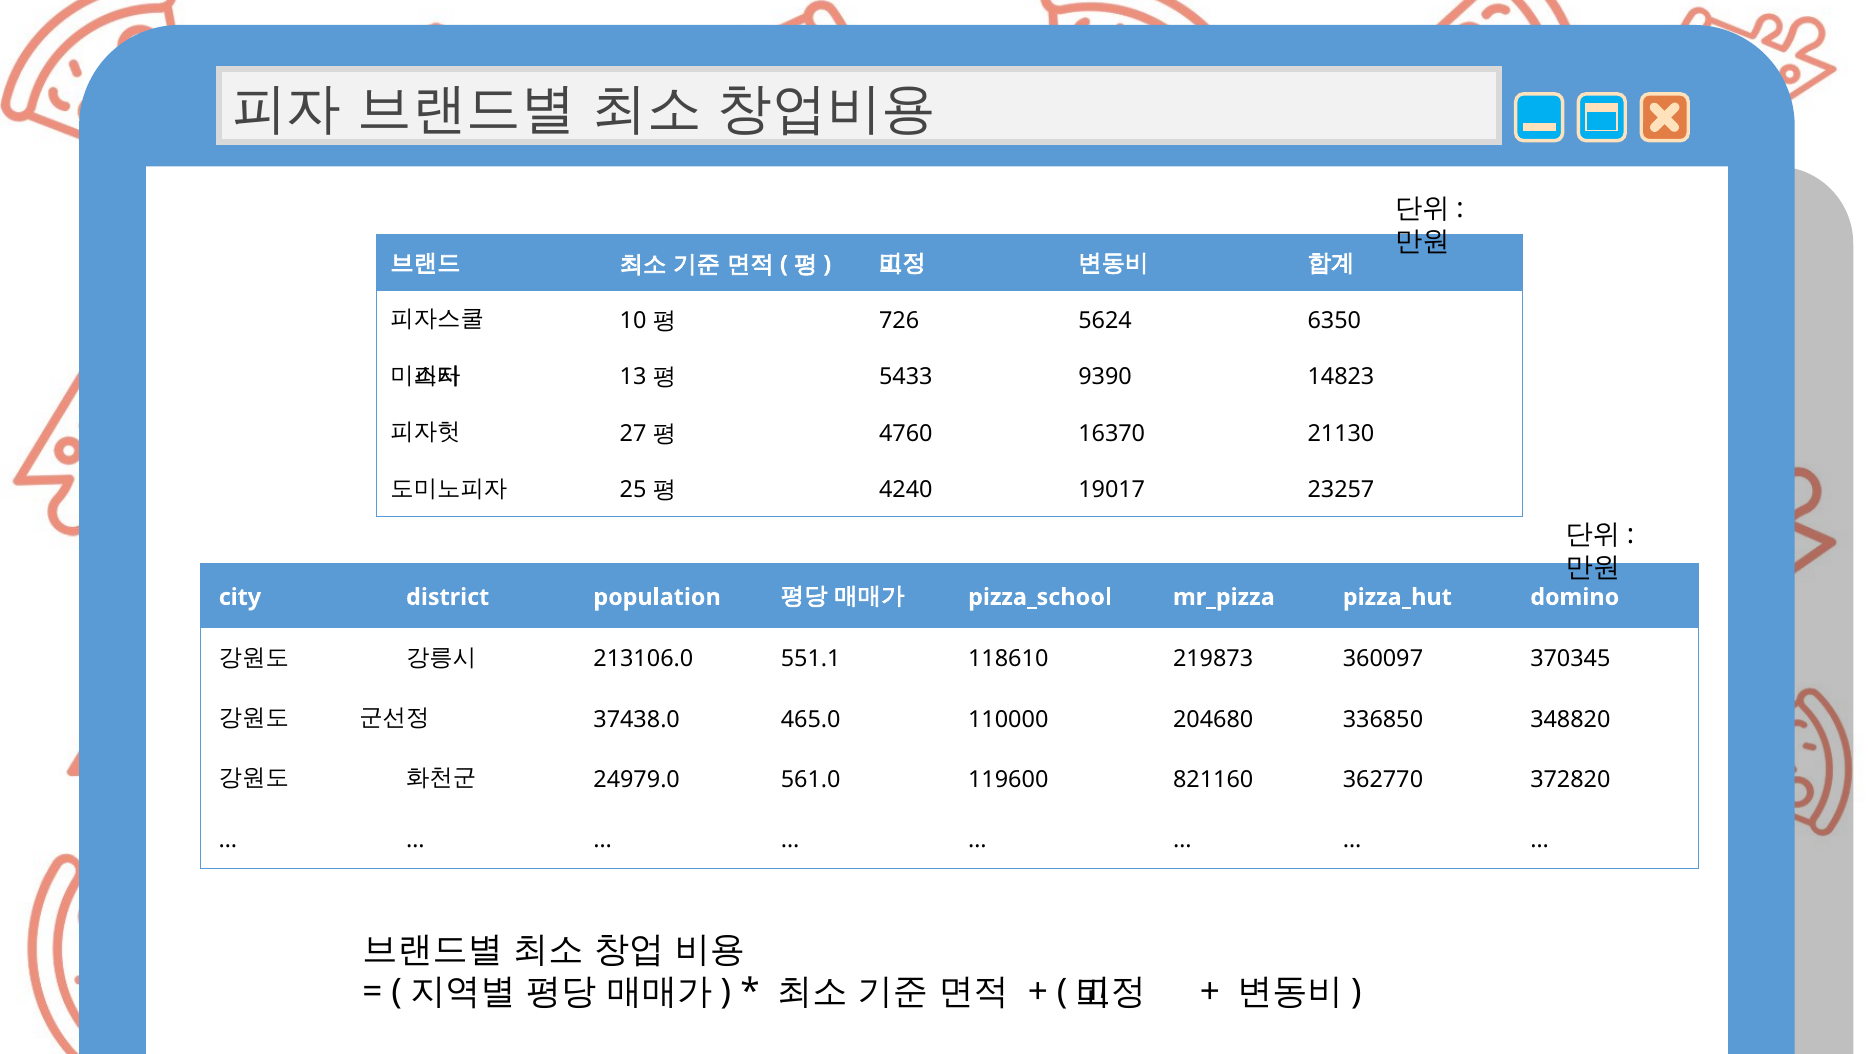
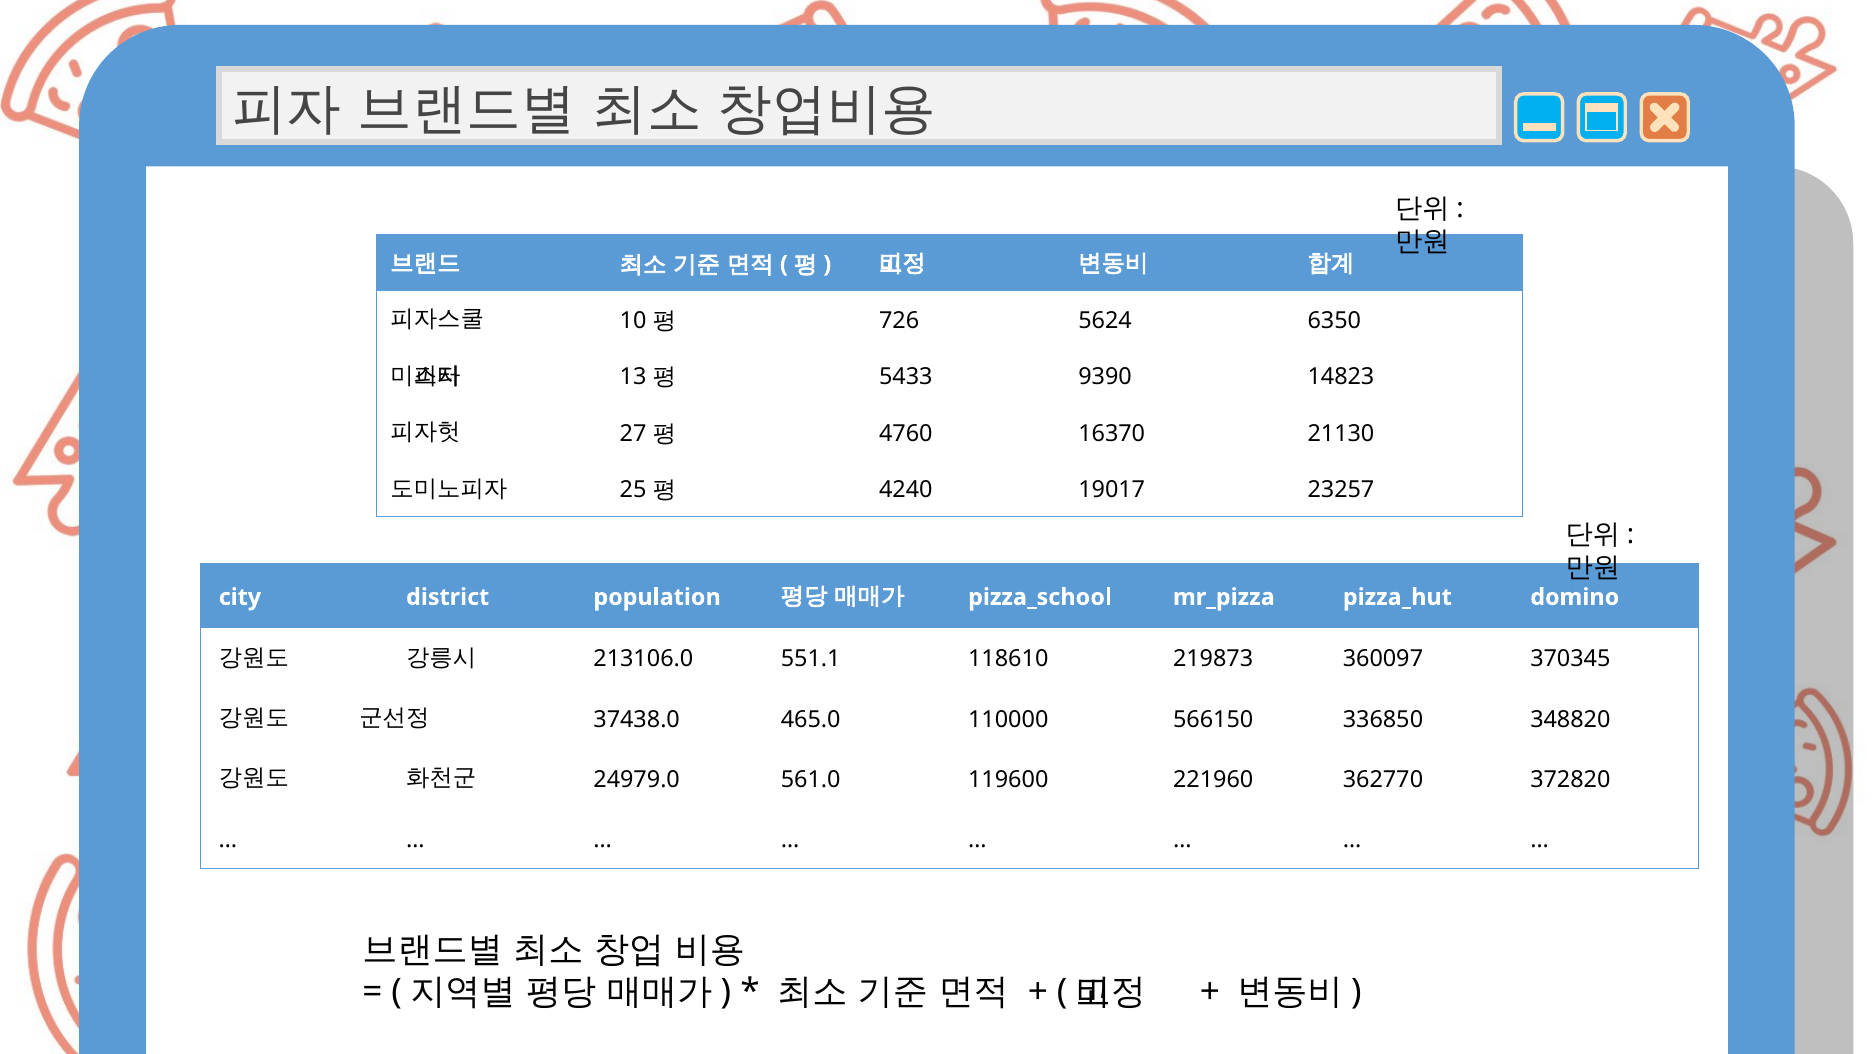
204680: 204680 -> 566150 (1213, 719)
821160: 821160 -> 221960 (1213, 779)
